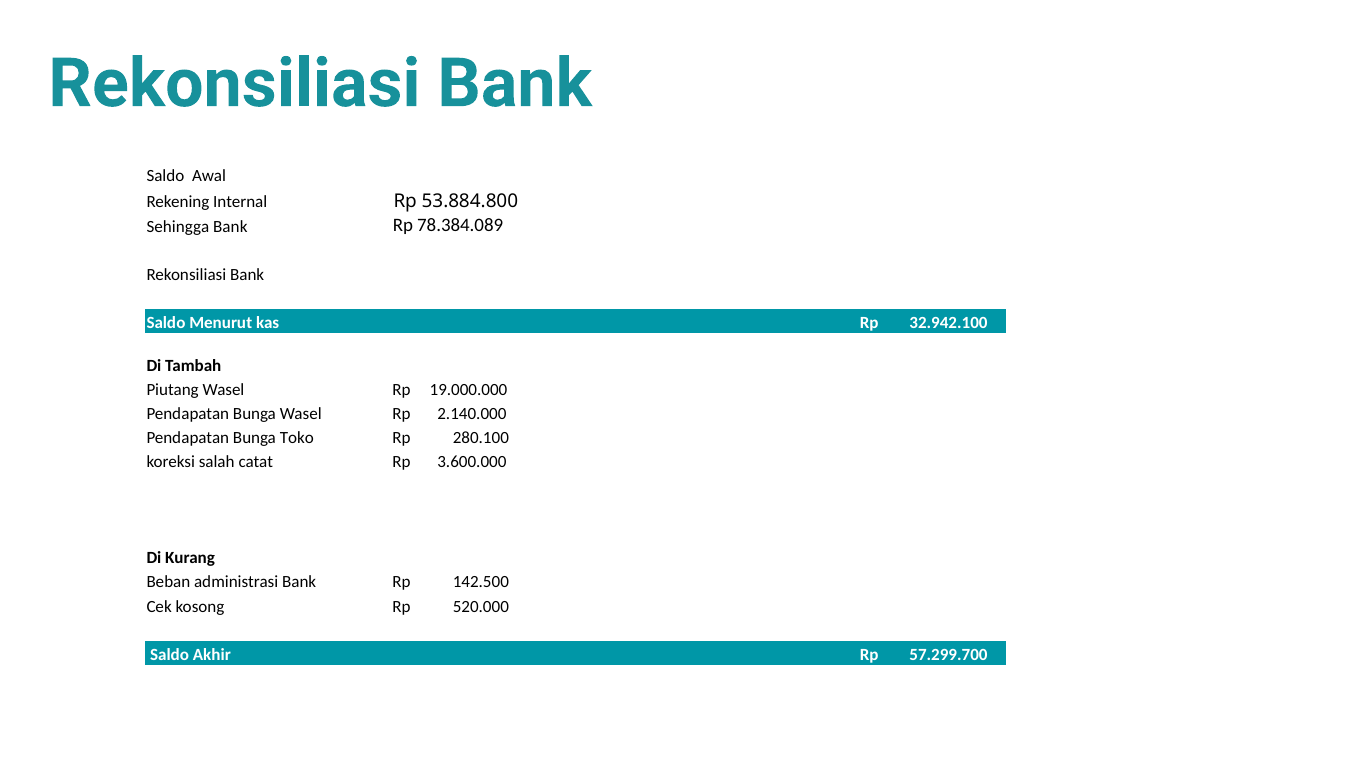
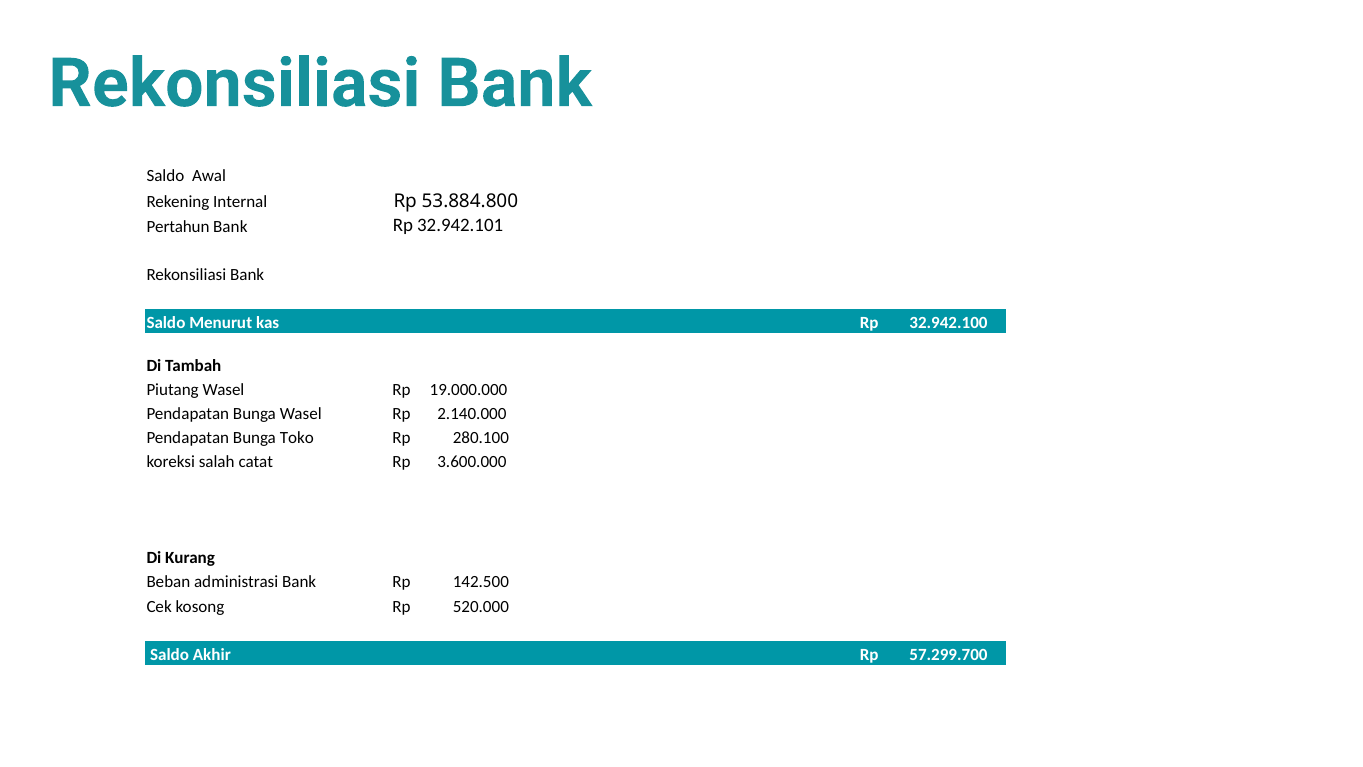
Sehingga: Sehingga -> Pertahun (178, 227)
78.384.089: 78.384.089 -> 32.942.101 (460, 226)
